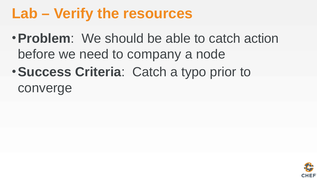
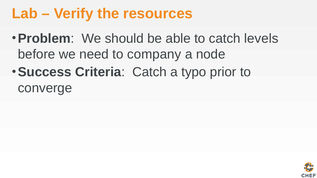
action: action -> levels (261, 39)
